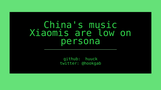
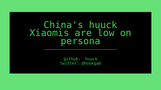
China's music: music -> huuck (103, 25)
